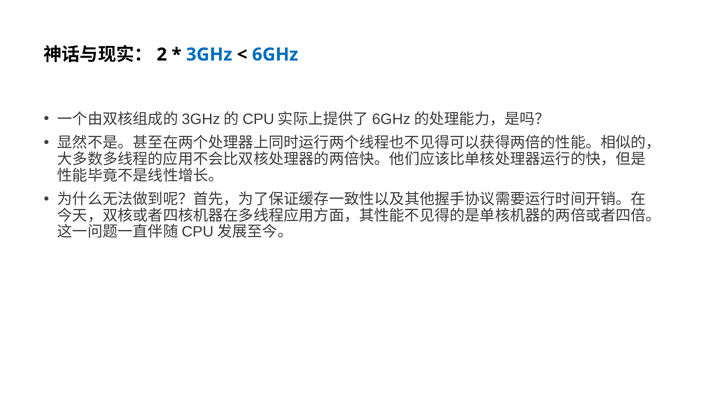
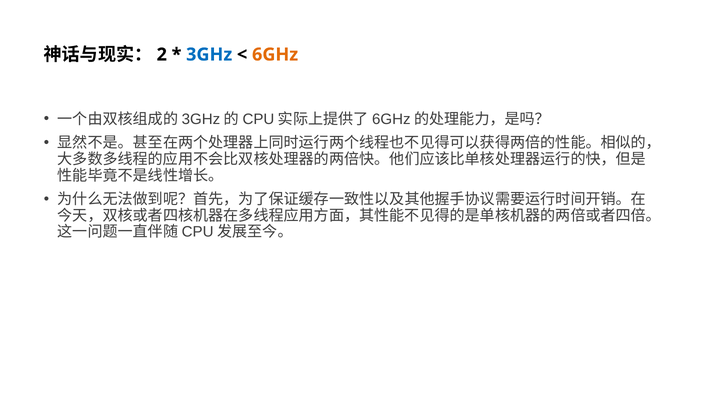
6GHz colour: blue -> orange (275, 55)
